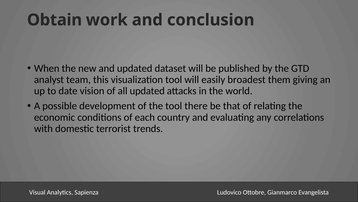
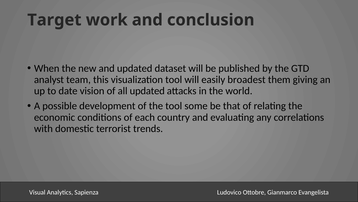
Obtain: Obtain -> Target (54, 20)
there: there -> some (196, 106)
